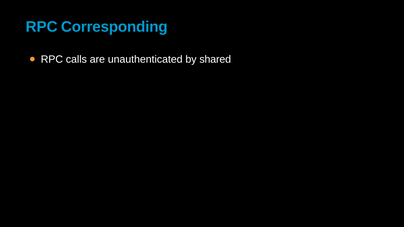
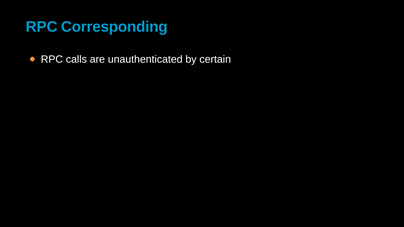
shared: shared -> certain (215, 59)
